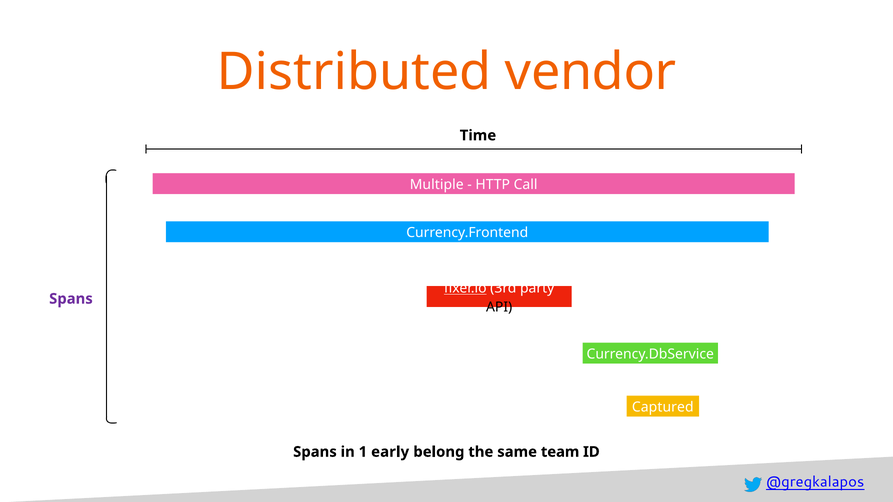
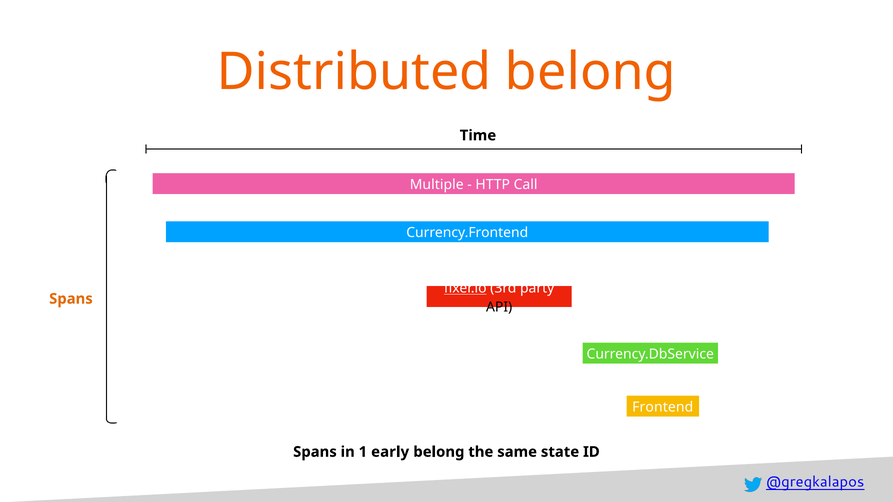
Distributed vendor: vendor -> belong (590, 72)
Spans colour: purple -> orange (71, 299)
Captured: Captured -> Frontend (663, 407)
team: team -> state (560, 452)
